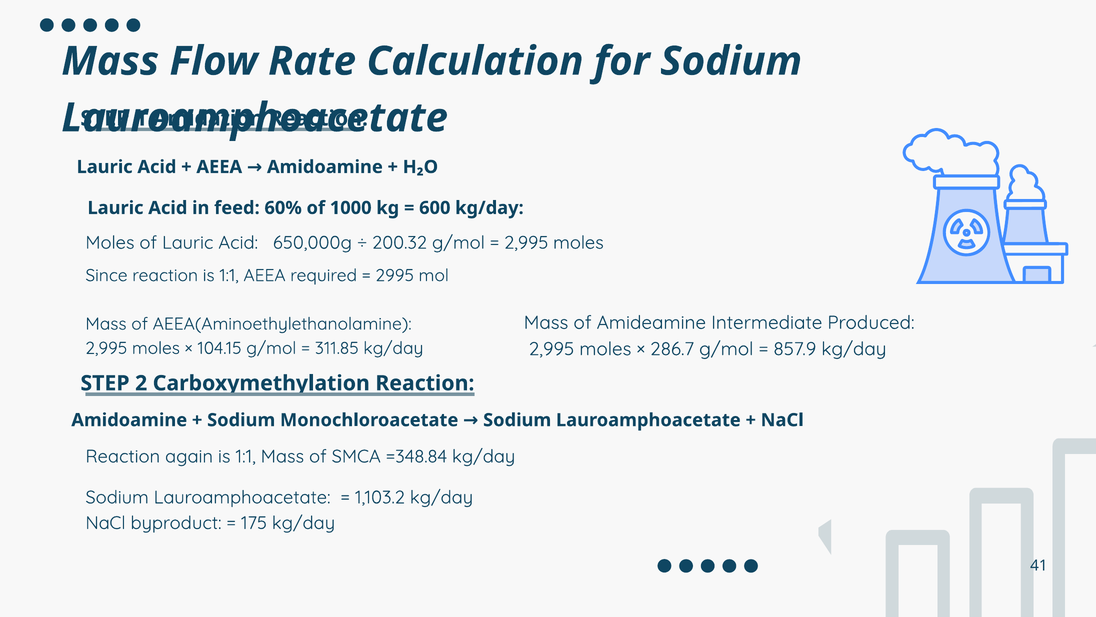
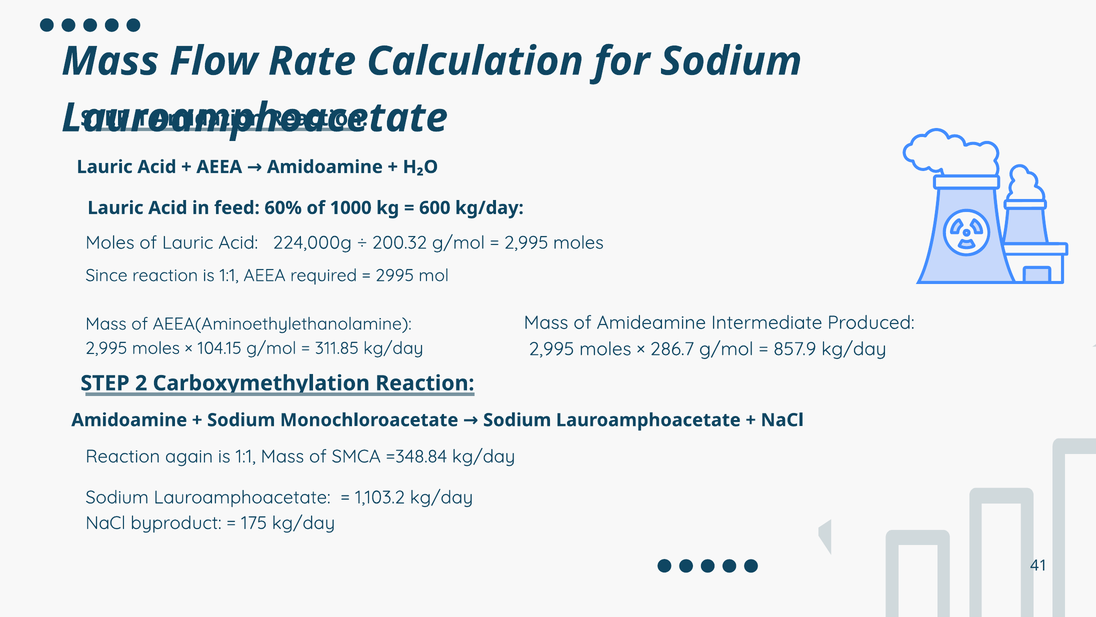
650,000g: 650,000g -> 224,000g (312, 243)
